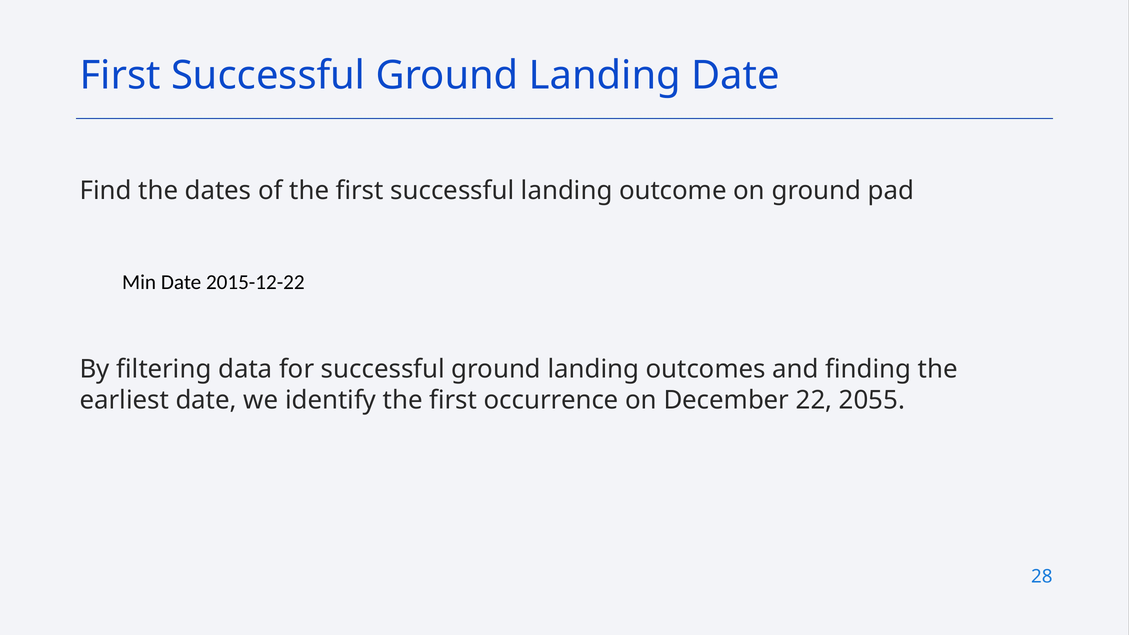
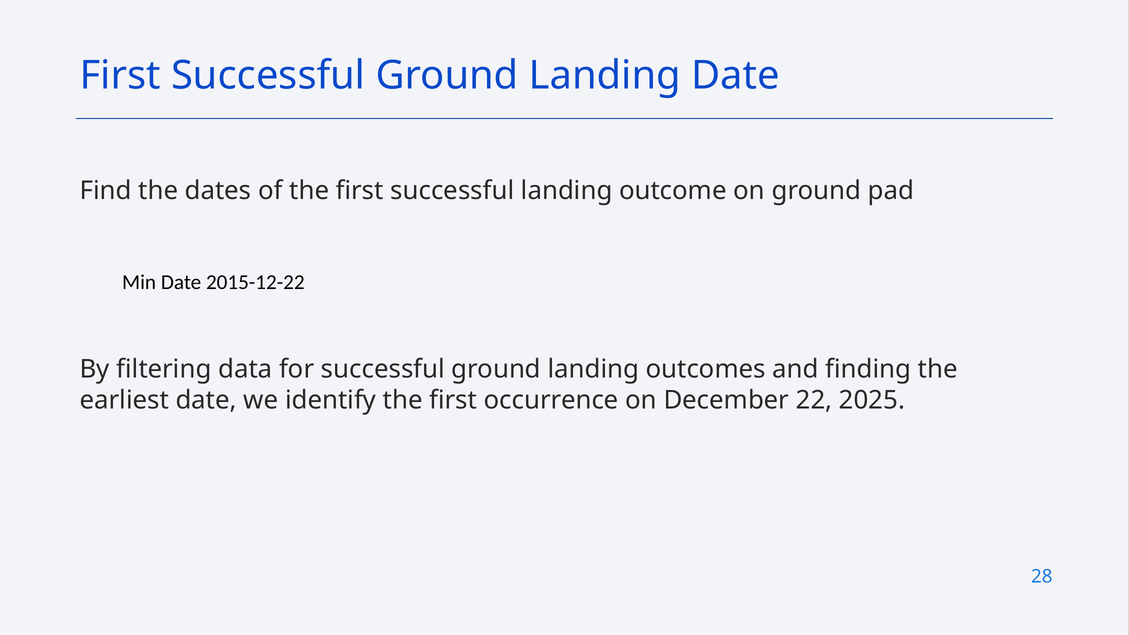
2055: 2055 -> 2025 (872, 400)
